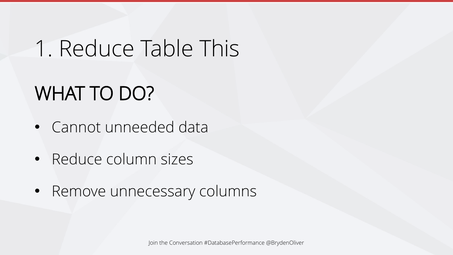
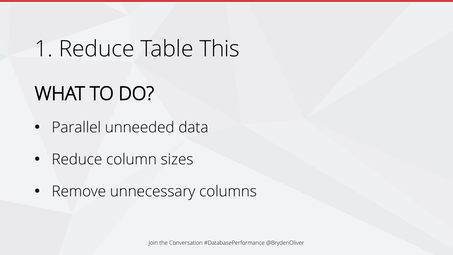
Cannot: Cannot -> Parallel (76, 128)
